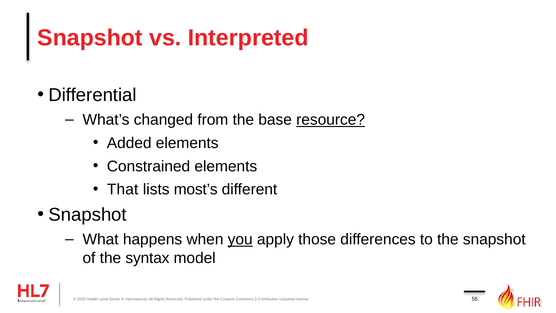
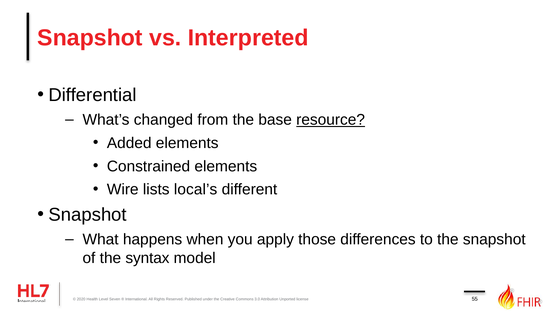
That: That -> Wire (123, 189)
most’s: most’s -> local’s (196, 189)
you underline: present -> none (240, 239)
